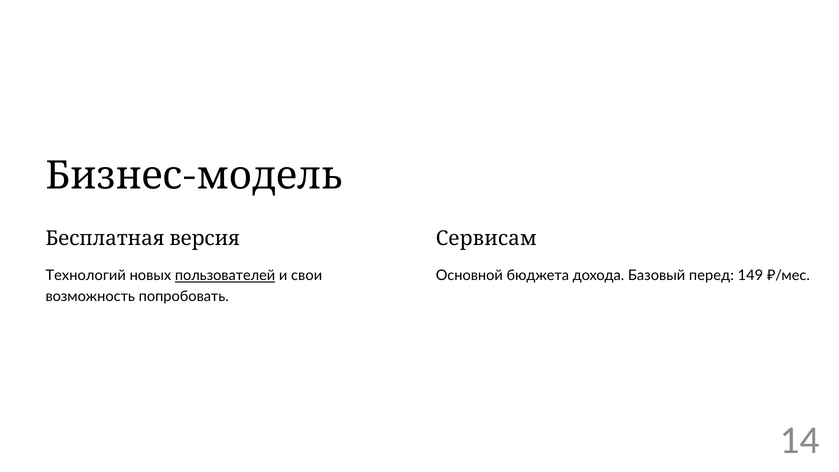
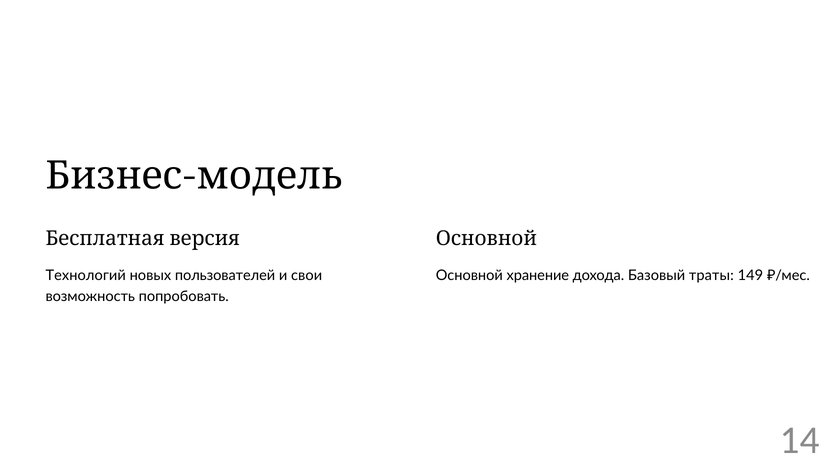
Сервисам: Сервисам -> Основной (486, 238)
пользователей underline: present -> none (225, 276)
бюджета: бюджета -> хранение (538, 276)
перед: перед -> траты (711, 276)
